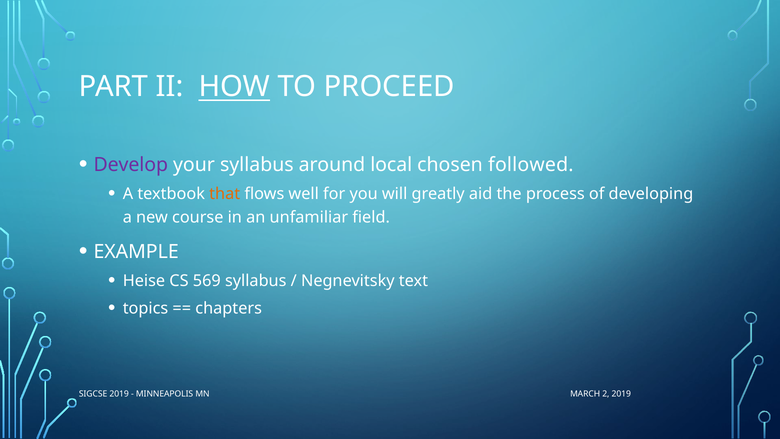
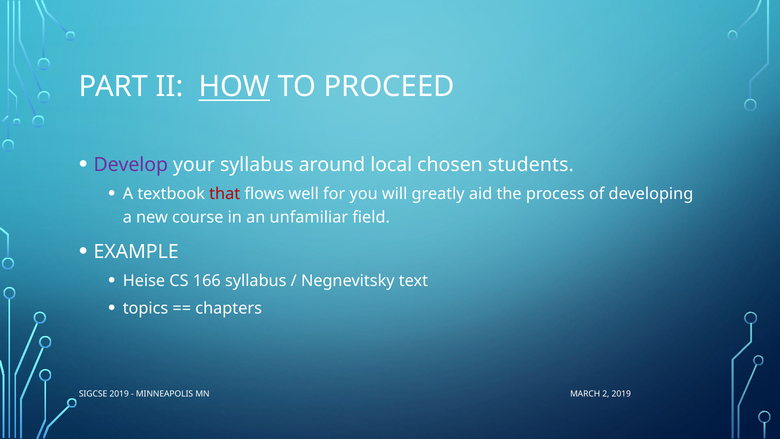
followed: followed -> students (531, 165)
that colour: orange -> red (225, 194)
569: 569 -> 166 (207, 281)
